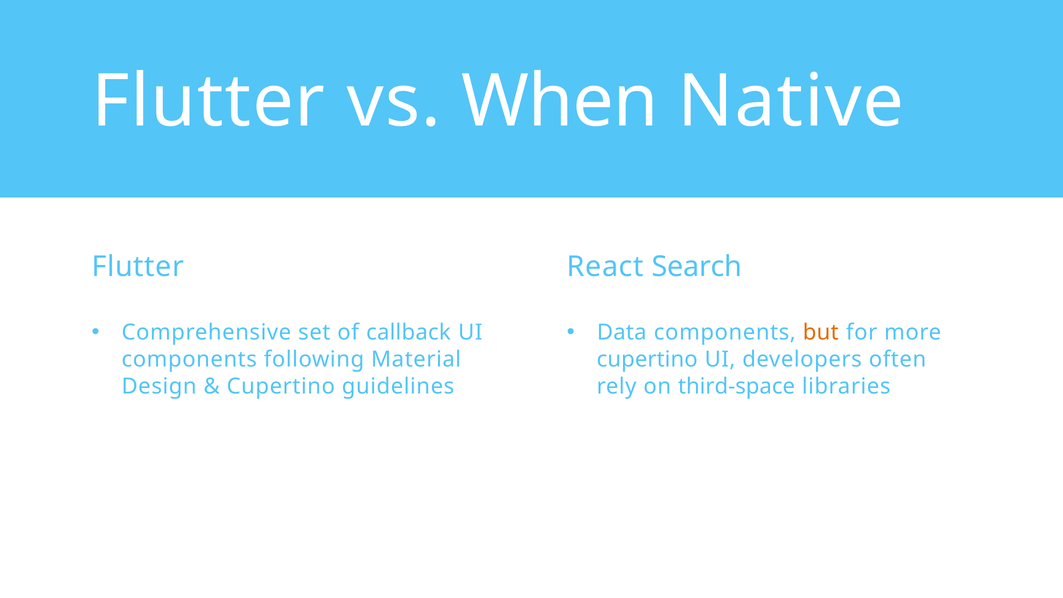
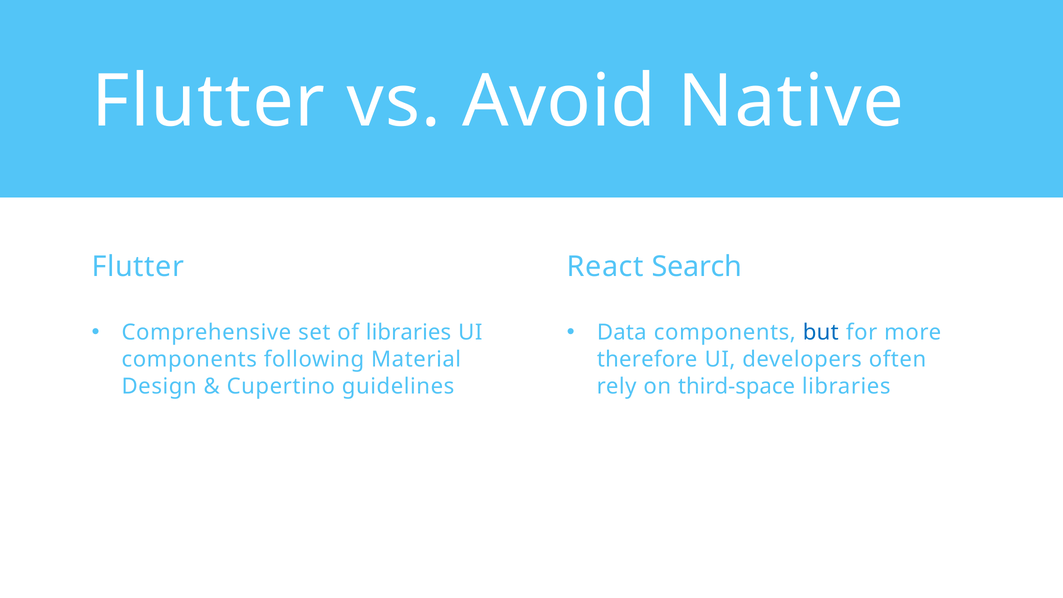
When: When -> Avoid (559, 101)
of callback: callback -> libraries (409, 332)
but colour: orange -> blue (821, 332)
cupertino: cupertino -> therefore (647, 359)
